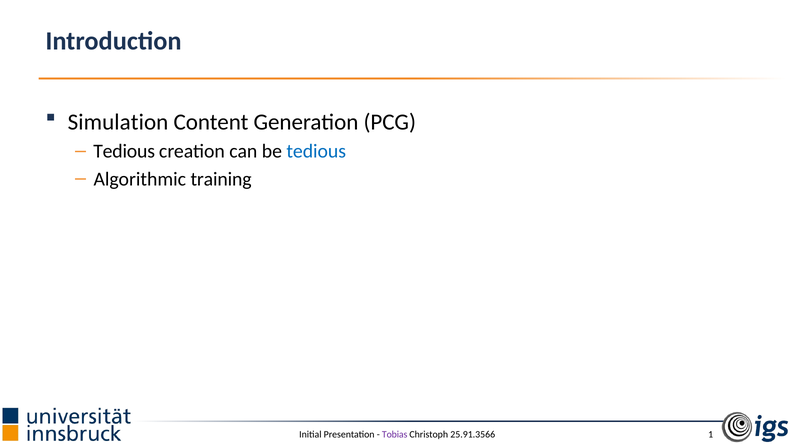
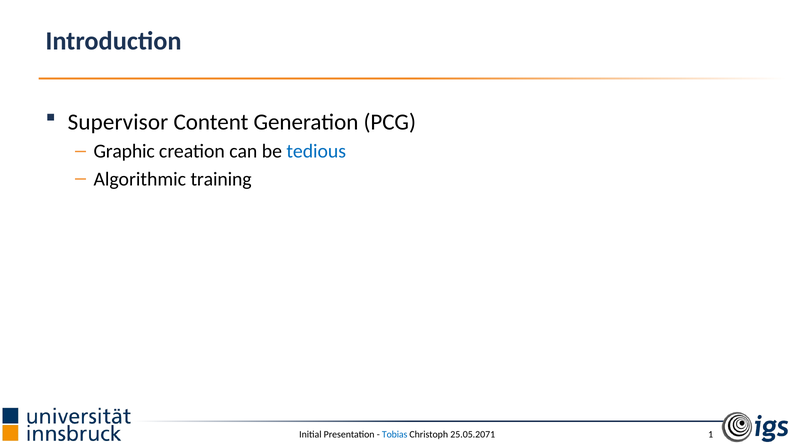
Simulation: Simulation -> Supervisor (118, 122)
Tedious: Tedious -> Graphic (124, 151)
Tobias colour: purple -> blue (395, 435)
25.91.3566: 25.91.3566 -> 25.05.2071 (473, 435)
